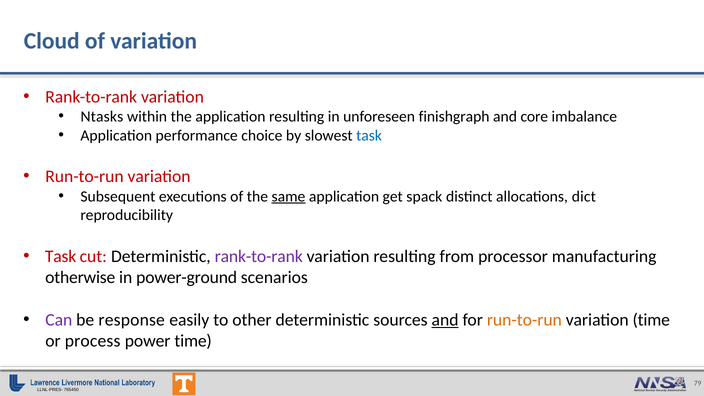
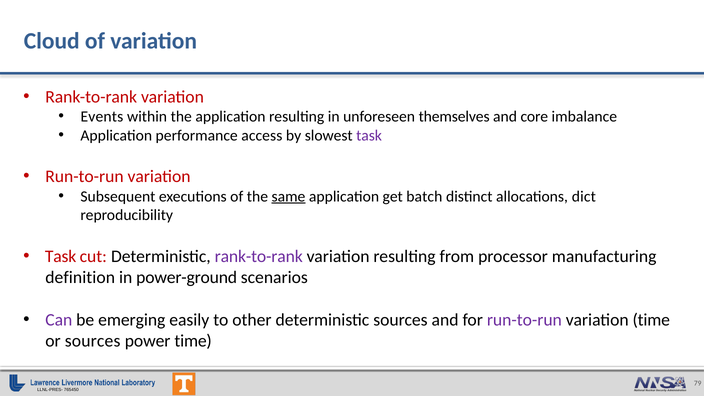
Ntasks: Ntasks -> Events (102, 117)
finishgraph: finishgraph -> themselves (454, 117)
choice: choice -> access (262, 135)
task colour: blue -> purple (369, 135)
spack: spack -> batch (424, 196)
otherwise: otherwise -> definition (80, 278)
response: response -> emerging (132, 320)
and underline: present -> none (445, 320)
run-to-run colour: orange -> purple (524, 320)
or process: process -> sources (93, 341)
